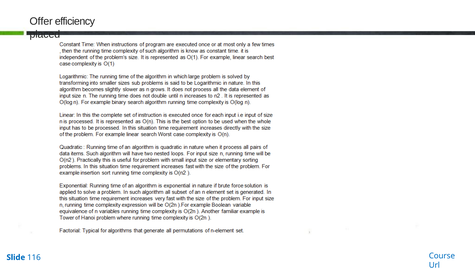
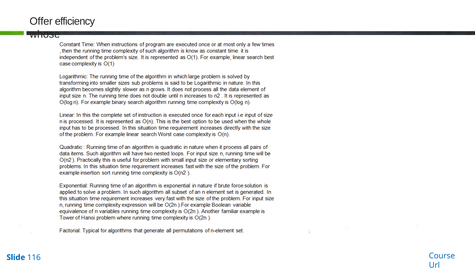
placed: placed -> whose (45, 34)
